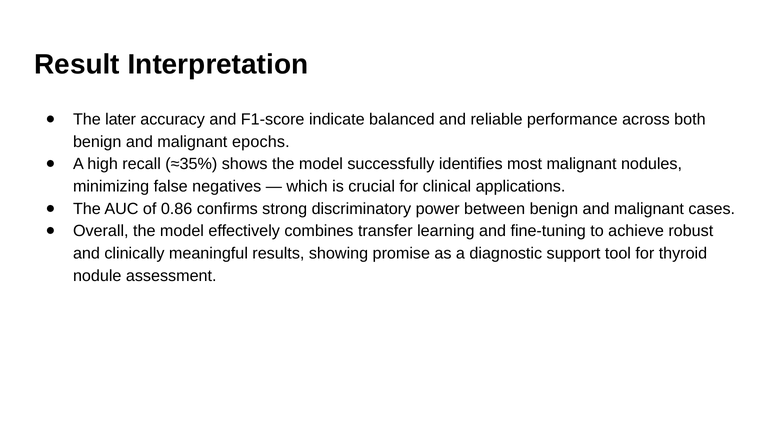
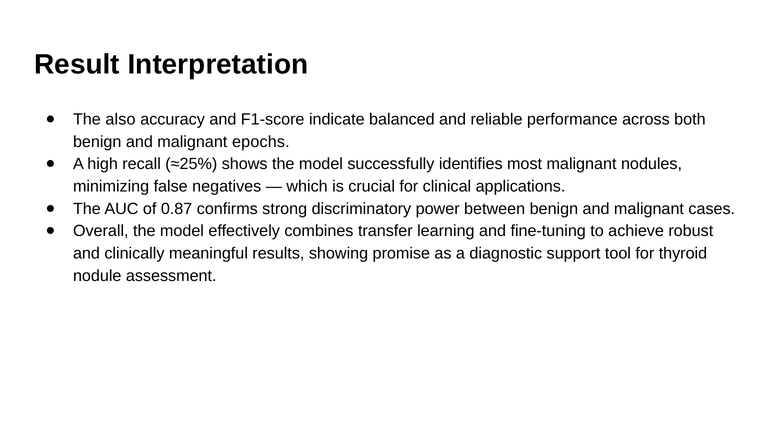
later: later -> also (120, 119)
≈35%: ≈35% -> ≈25% (191, 164)
0.86: 0.86 -> 0.87 (177, 208)
